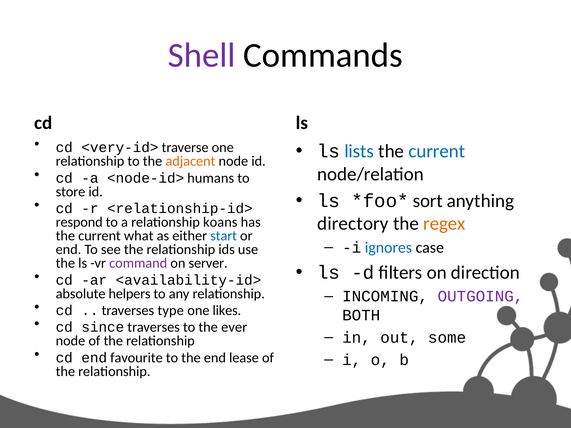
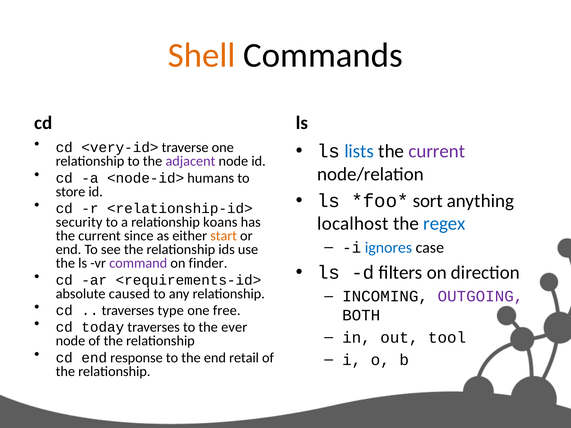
Shell colour: purple -> orange (202, 55)
current colour: blue -> purple (437, 151)
adjacent colour: orange -> purple (190, 161)
directory: directory -> localhost (353, 224)
regex colour: orange -> blue (444, 224)
respond: respond -> security (79, 222)
what: what -> since (139, 236)
start colour: blue -> orange (224, 236)
server: server -> finder (208, 263)
<availability-id>: <availability-id> -> <requirements-id> (188, 280)
helpers: helpers -> caused (129, 294)
likes: likes -> free (227, 311)
since: since -> today (103, 327)
some: some -> tool (447, 338)
favourite: favourite -> response (136, 358)
lease: lease -> retail (244, 358)
